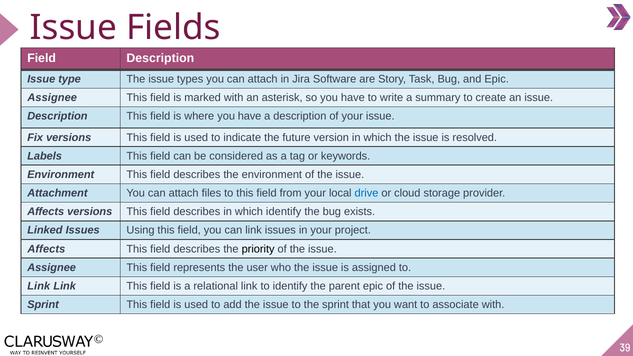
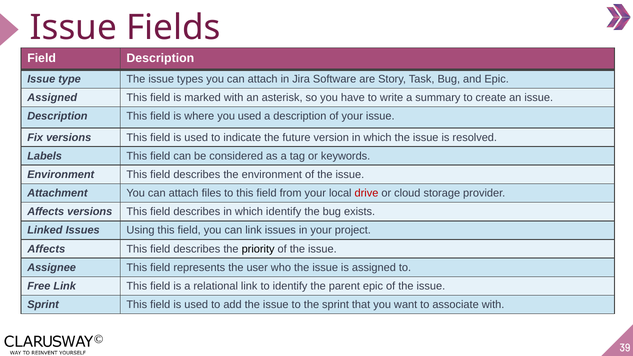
Assignee: Assignee -> Assigned (52, 98)
where you have: have -> used (250, 116)
drive colour: blue -> red (366, 193)
Link: Link -> Free (39, 286)
